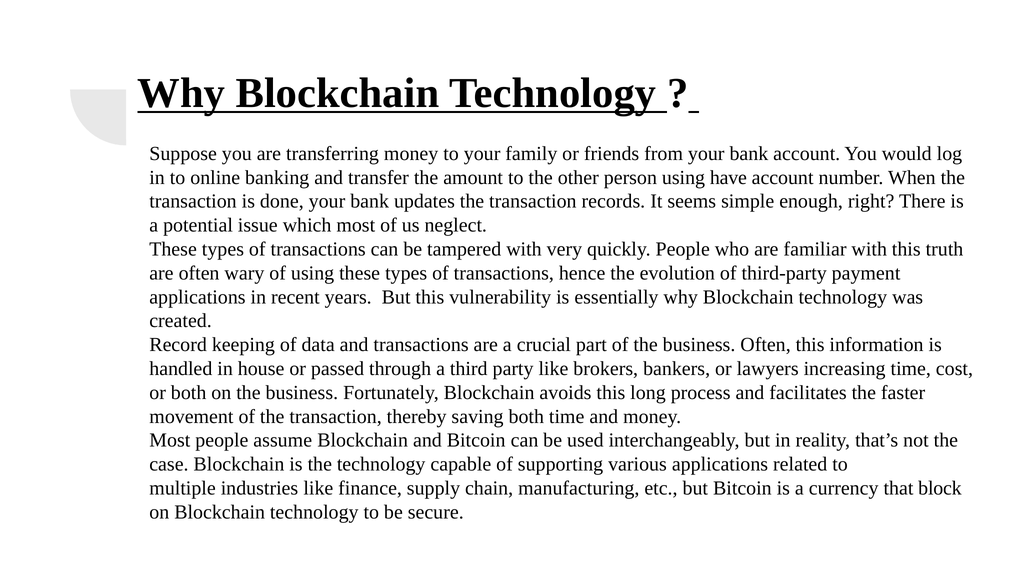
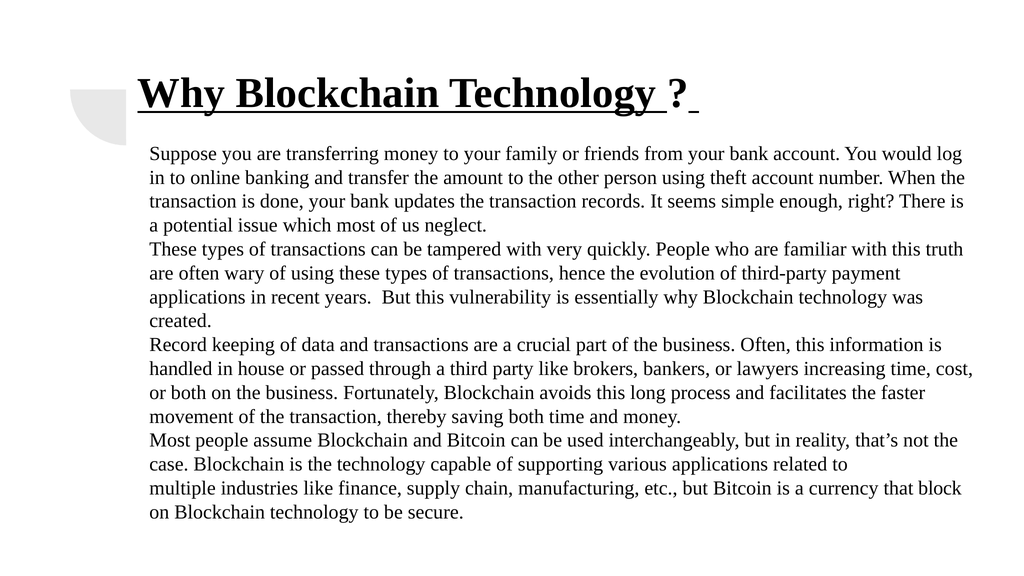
have: have -> theft (728, 177)
